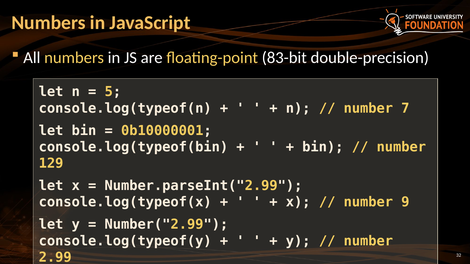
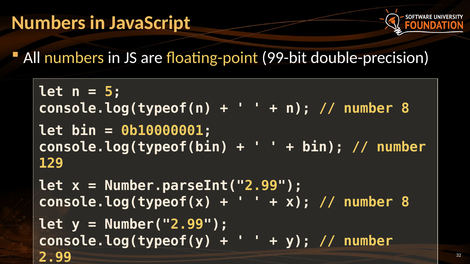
83-bit: 83-bit -> 99-bit (284, 58)
7: 7 -> 8 (405, 108)
9: 9 -> 8 (405, 202)
